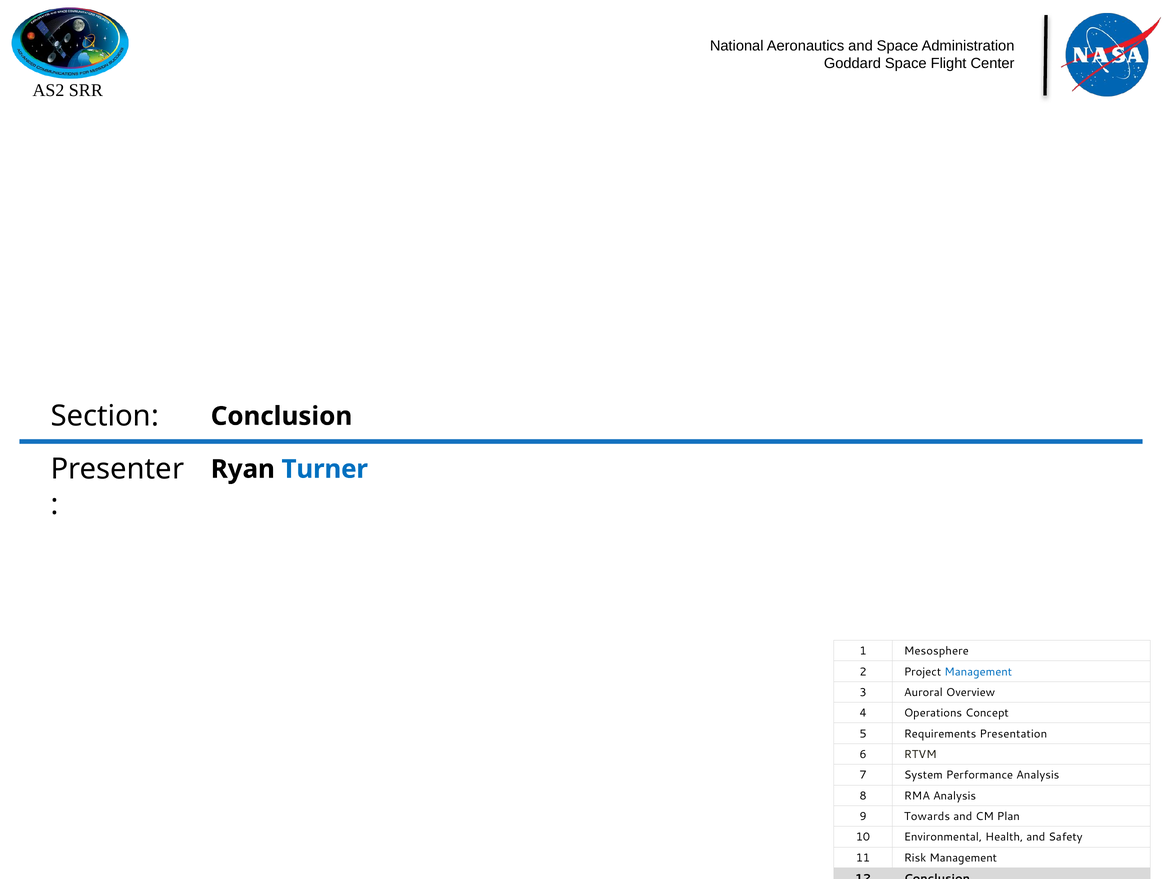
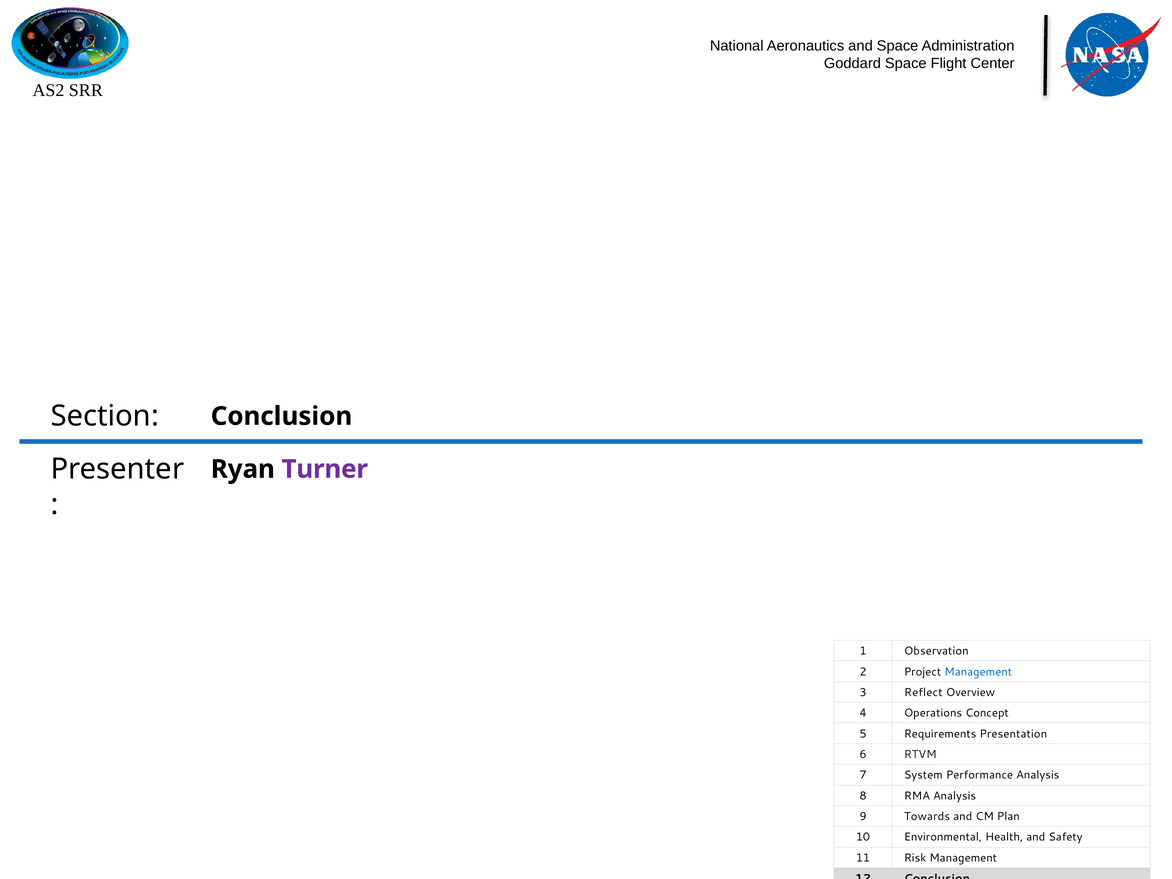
Turner colour: blue -> purple (325, 469)
Mesosphere: Mesosphere -> Observation (936, 651)
Auroral: Auroral -> Reflect (923, 692)
